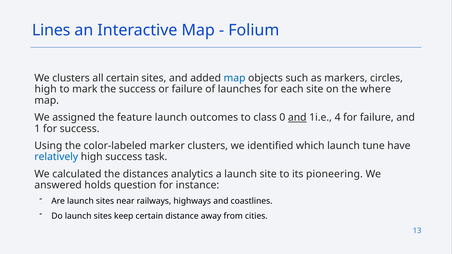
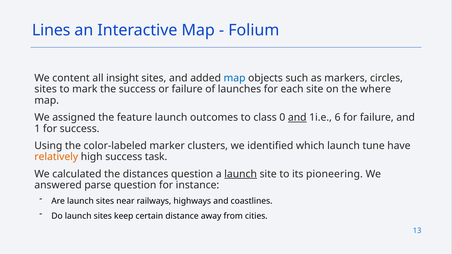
We clusters: clusters -> content (71, 78)
all certain: certain -> insight (123, 78)
high: high -> sites (46, 89)
4: 4 -> 6 (338, 118)
relatively colour: blue -> orange (56, 157)
distances analytics: analytics -> question (192, 174)
launch underline: none -> present (241, 174)
holds: holds -> parse (98, 185)
